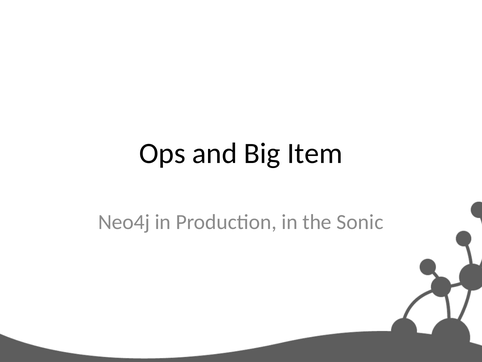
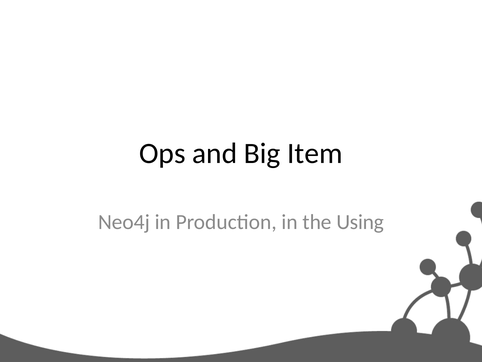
Sonic: Sonic -> Using (360, 222)
